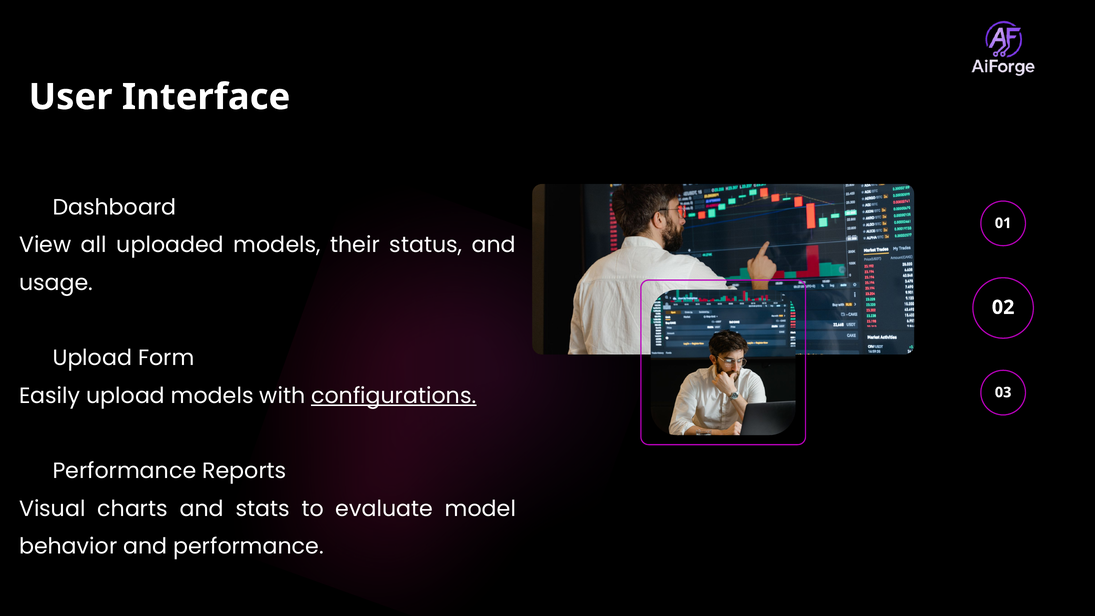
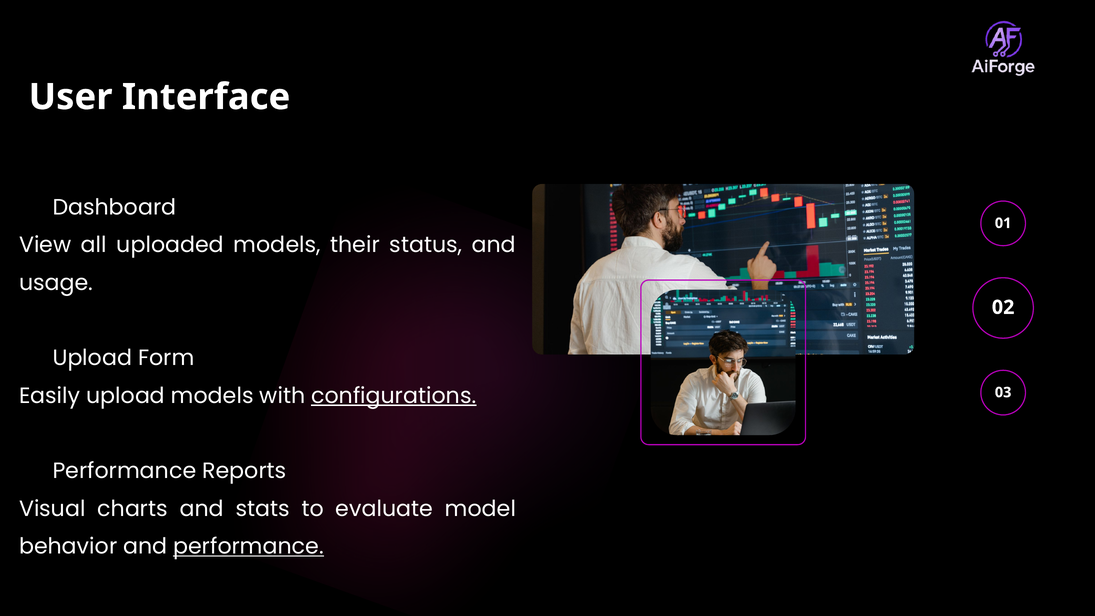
performance underline: none -> present (249, 546)
